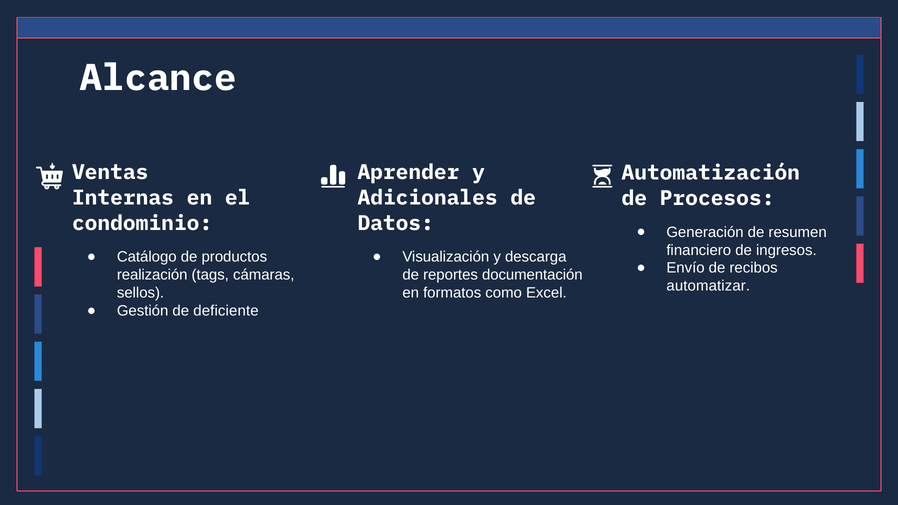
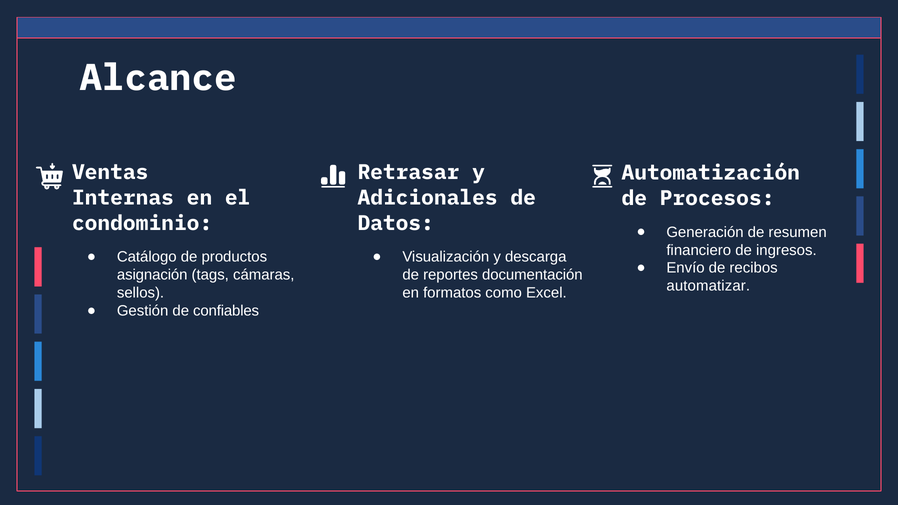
Aprender: Aprender -> Retrasar (408, 172)
realización: realización -> asignación (152, 275)
deficiente: deficiente -> confiables (226, 311)
